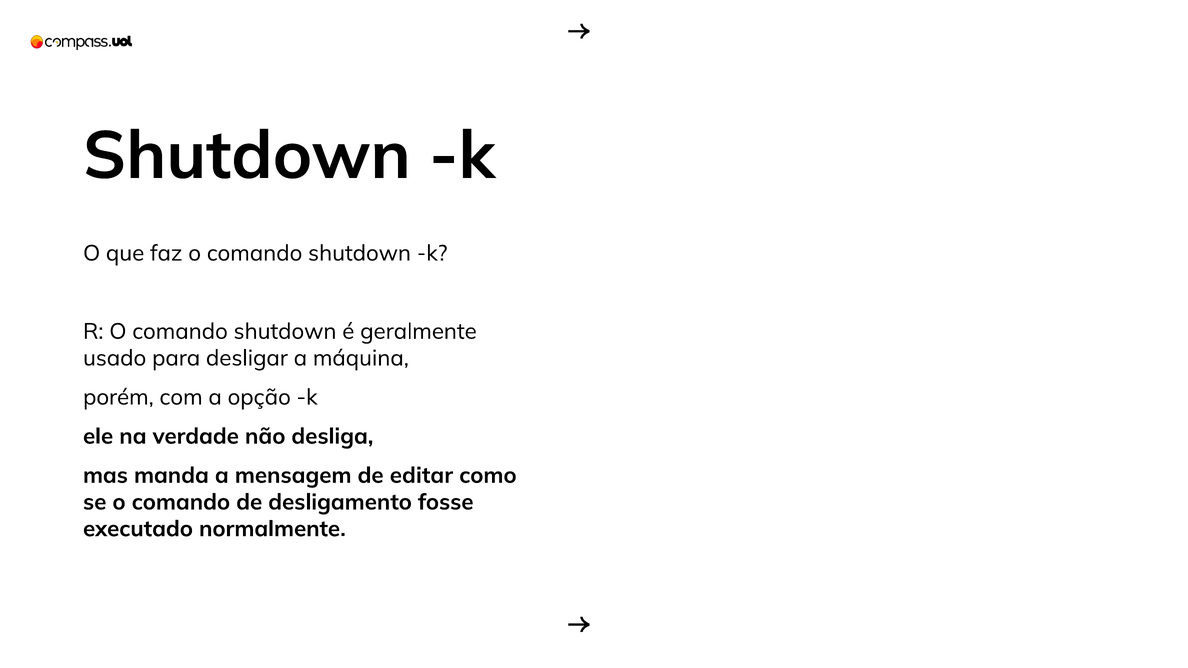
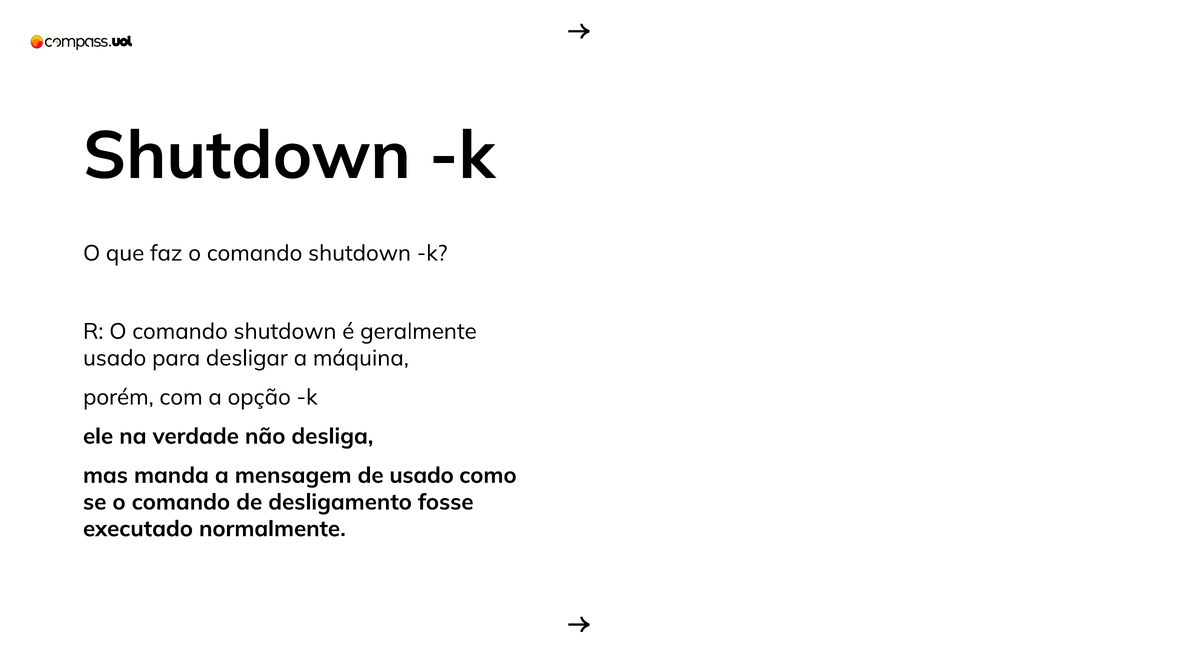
de editar: editar -> usado (422, 476)
